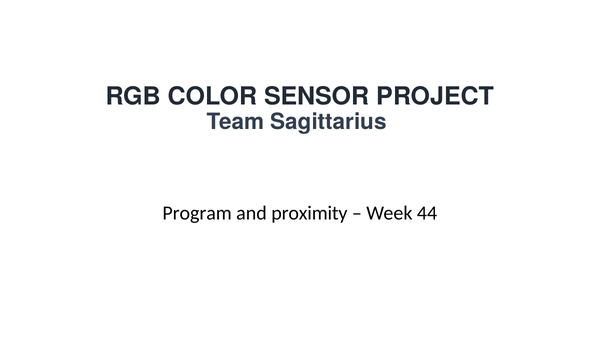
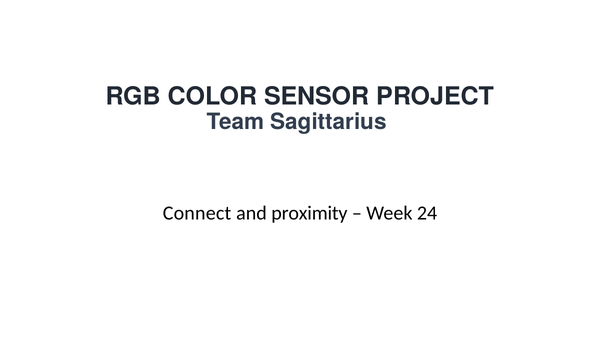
Program: Program -> Connect (197, 214)
44: 44 -> 24 (427, 214)
